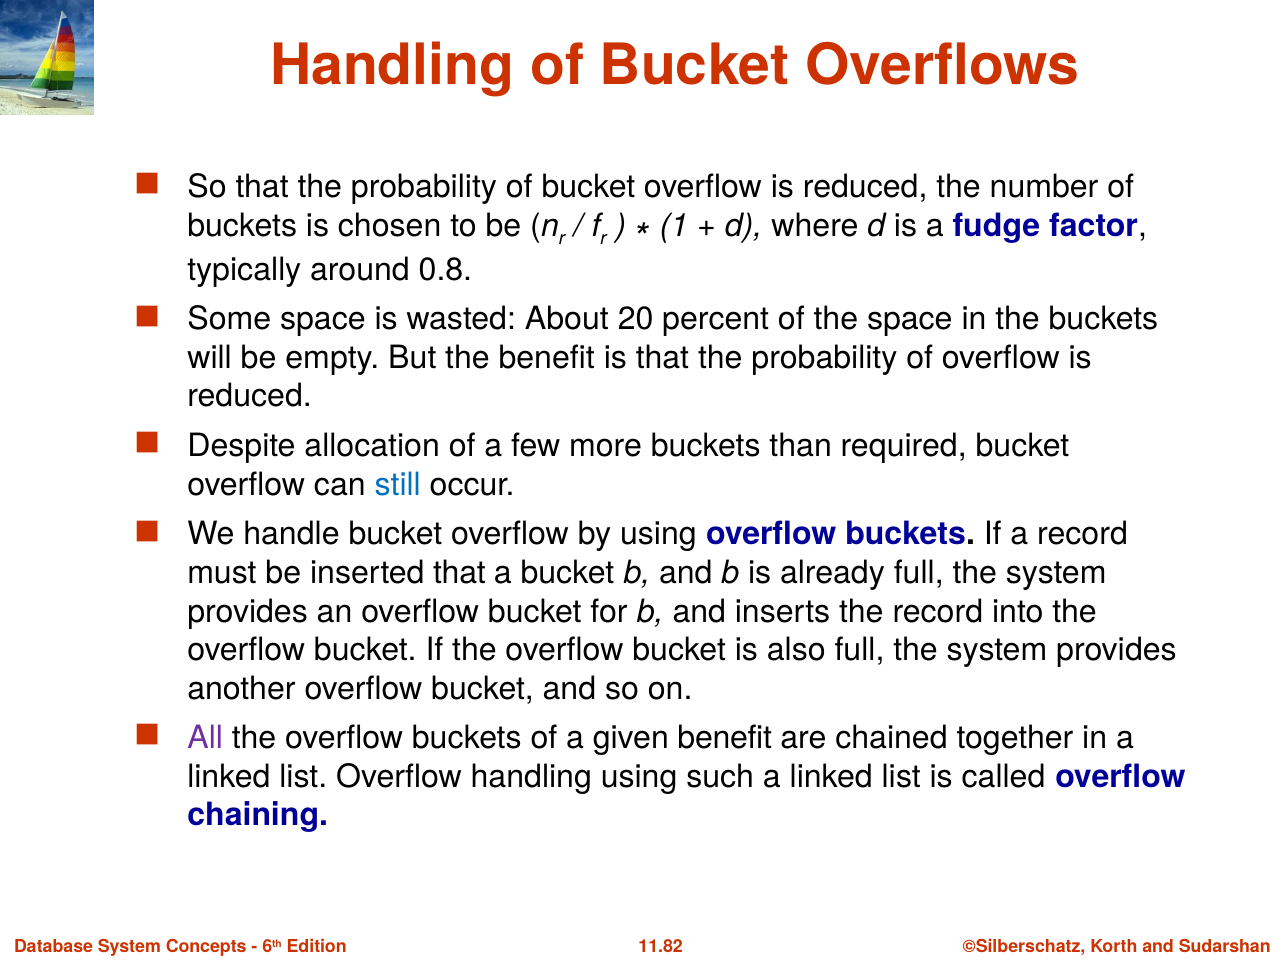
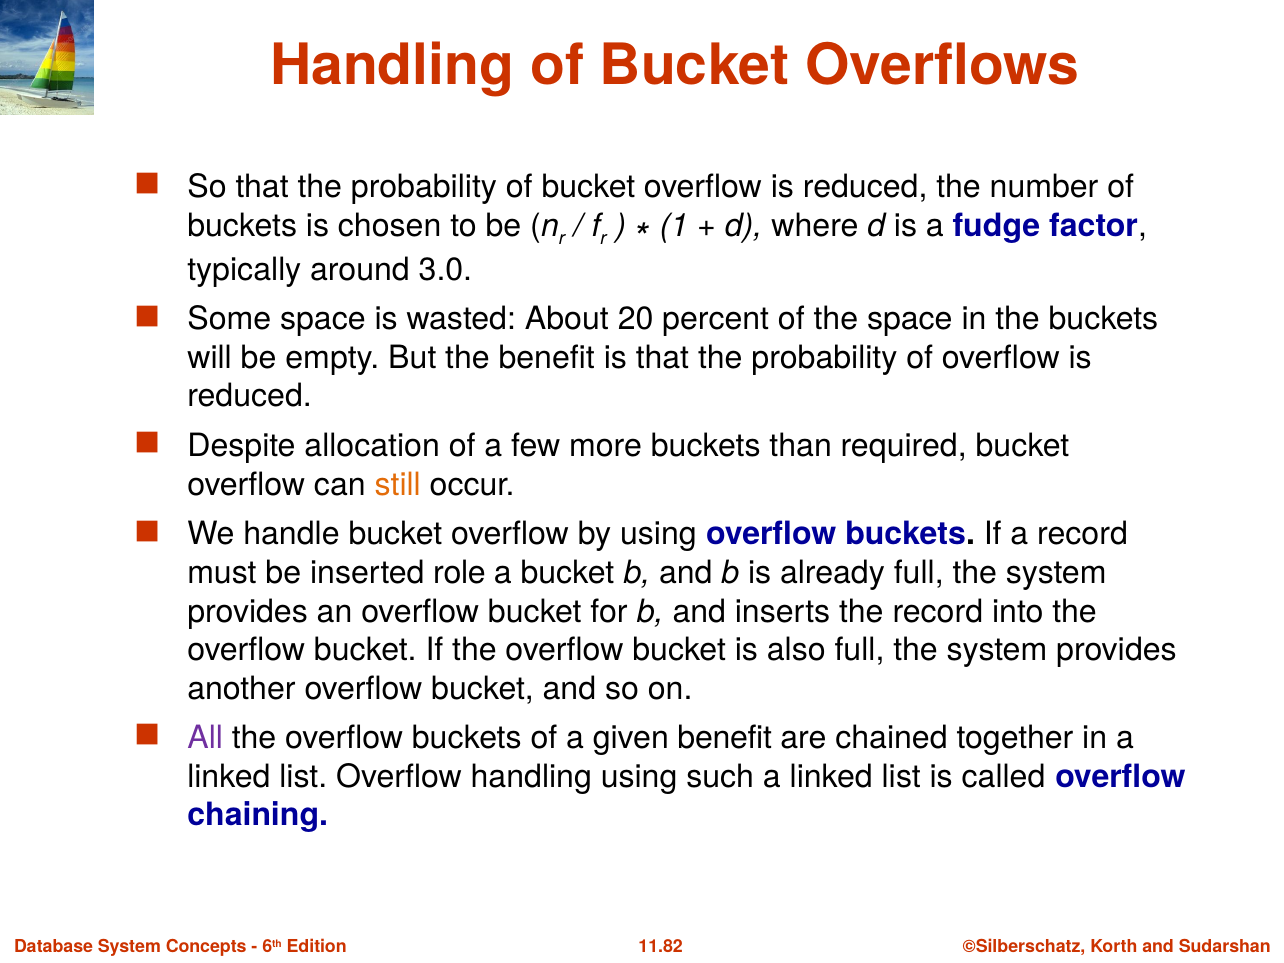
0.8: 0.8 -> 3.0 (445, 270)
still colour: blue -> orange (398, 485)
inserted that: that -> role (459, 573)
